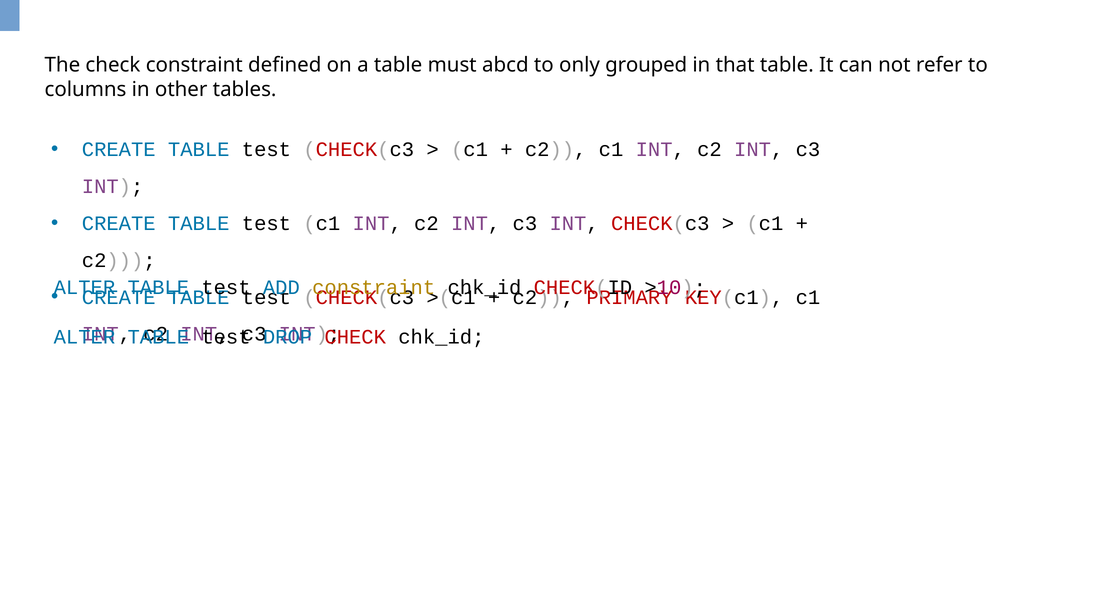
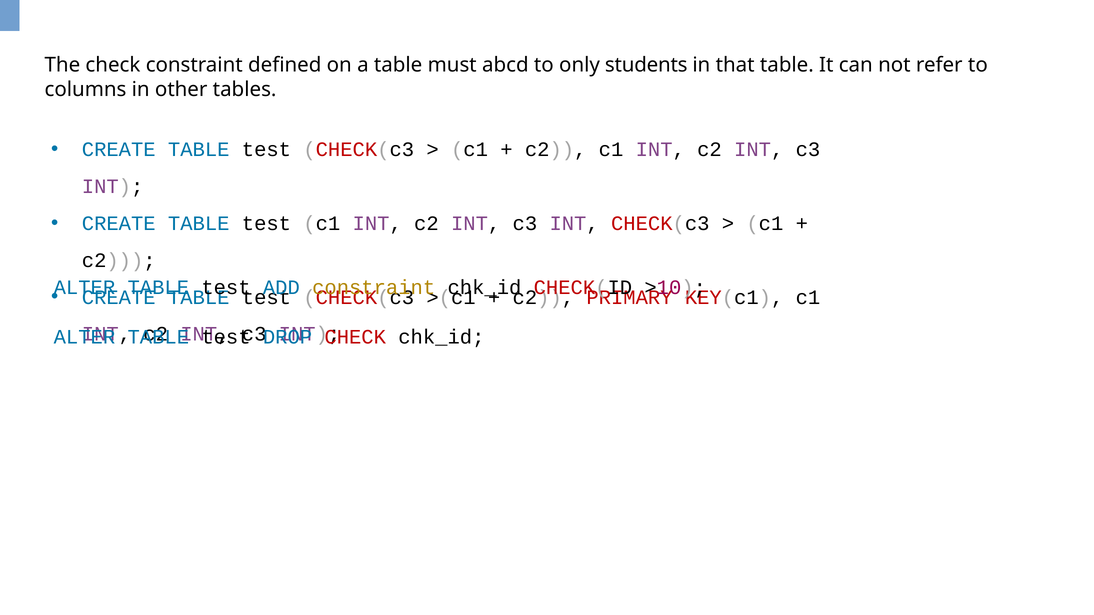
grouped: grouped -> students (646, 65)
